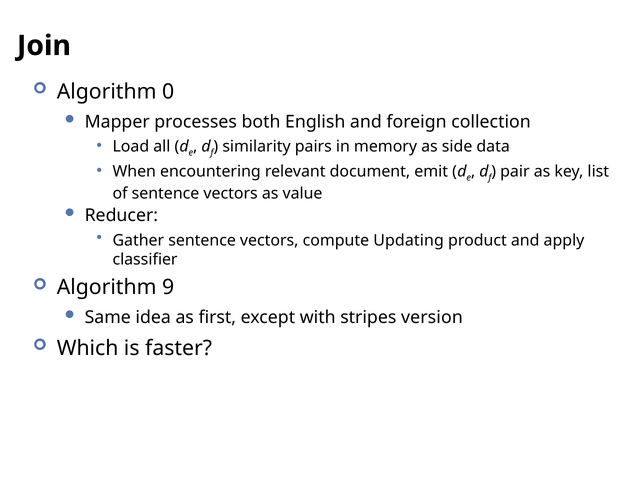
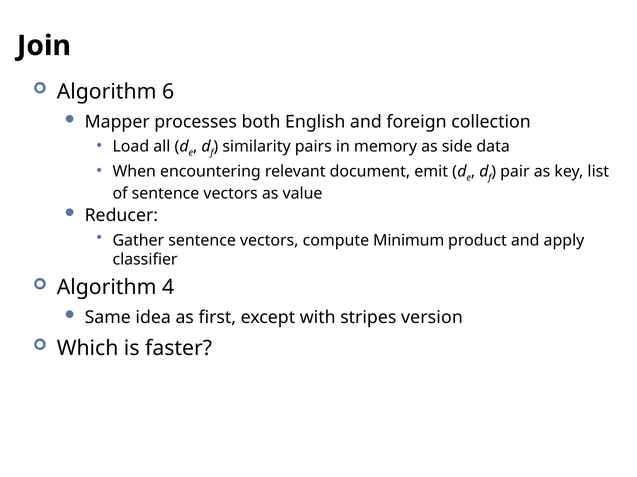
0: 0 -> 6 (168, 92)
Updating: Updating -> Minimum (409, 241)
9: 9 -> 4 (168, 288)
